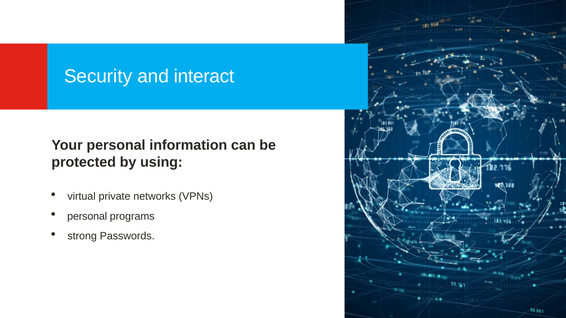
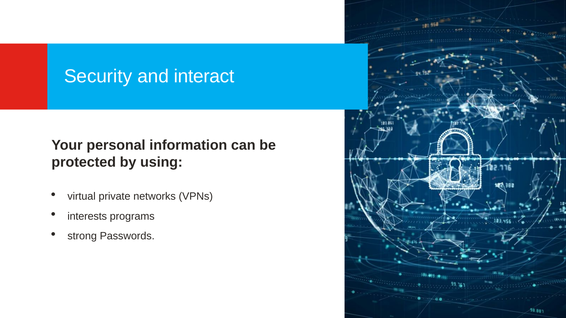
personal: personal -> interests (87, 216)
